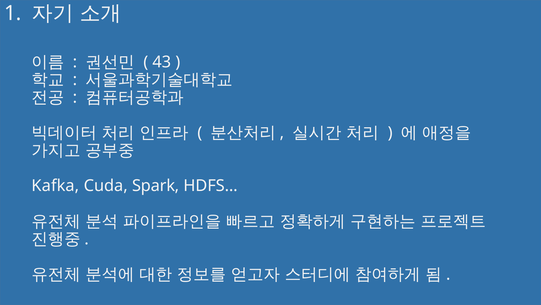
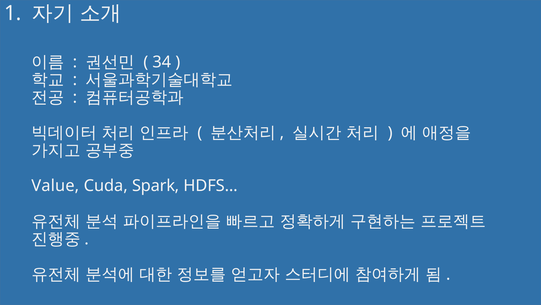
43: 43 -> 34 (162, 62)
Kafka: Kafka -> Value (55, 185)
